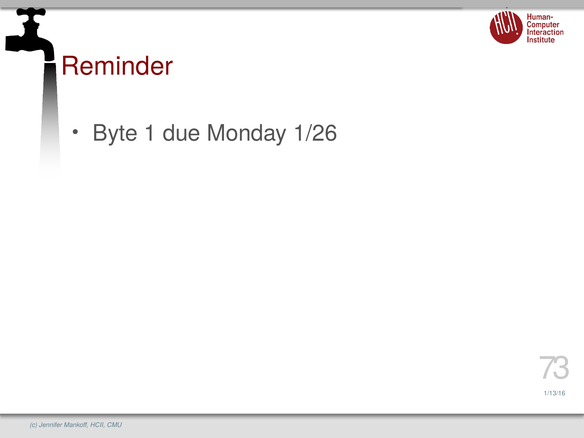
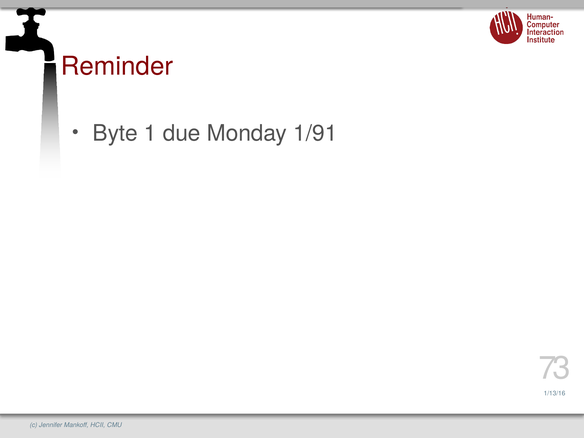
1/26: 1/26 -> 1/91 (315, 133)
